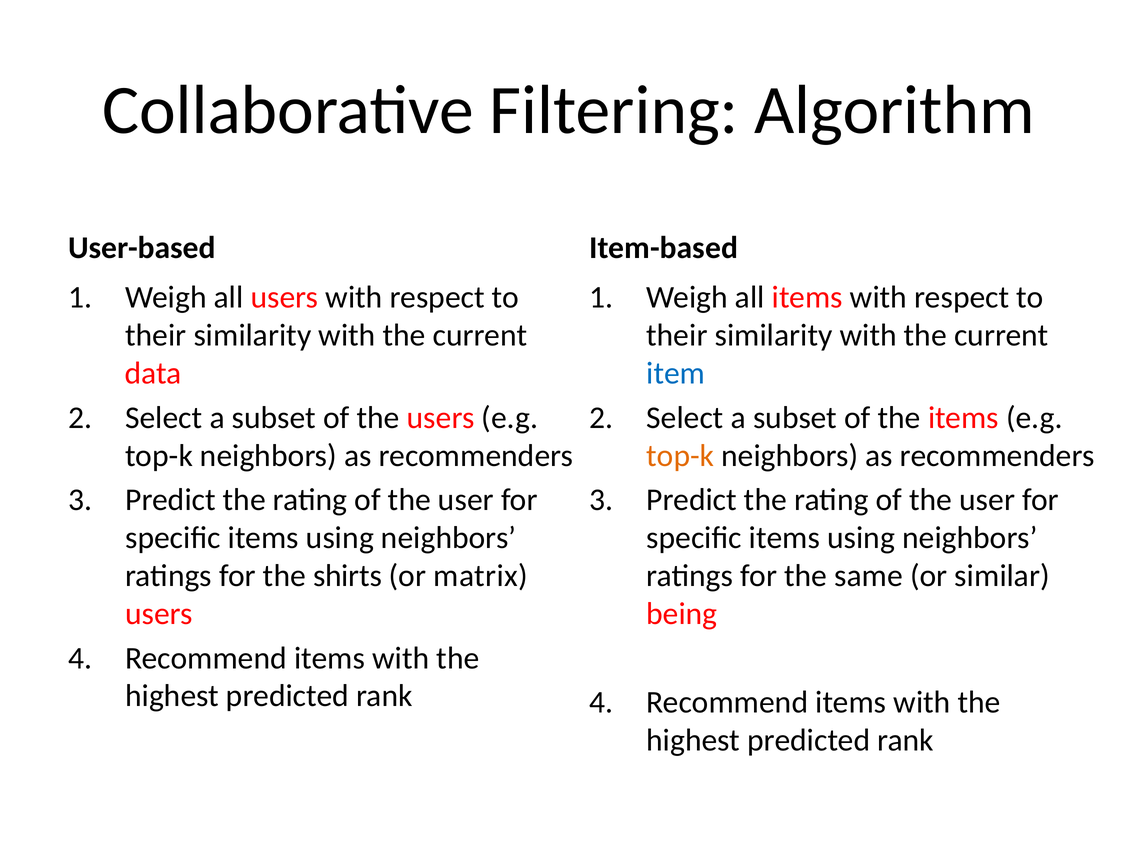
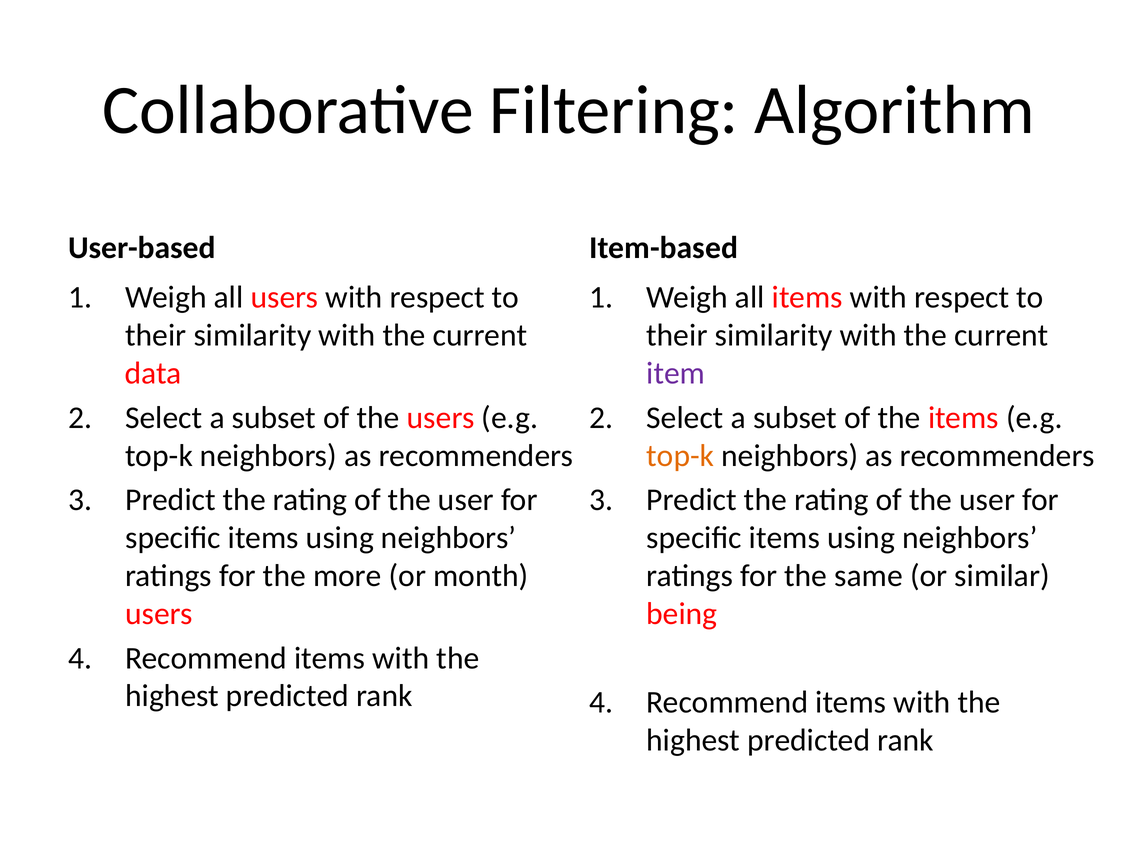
item colour: blue -> purple (676, 374)
shirts: shirts -> more (347, 576)
matrix: matrix -> month (481, 576)
